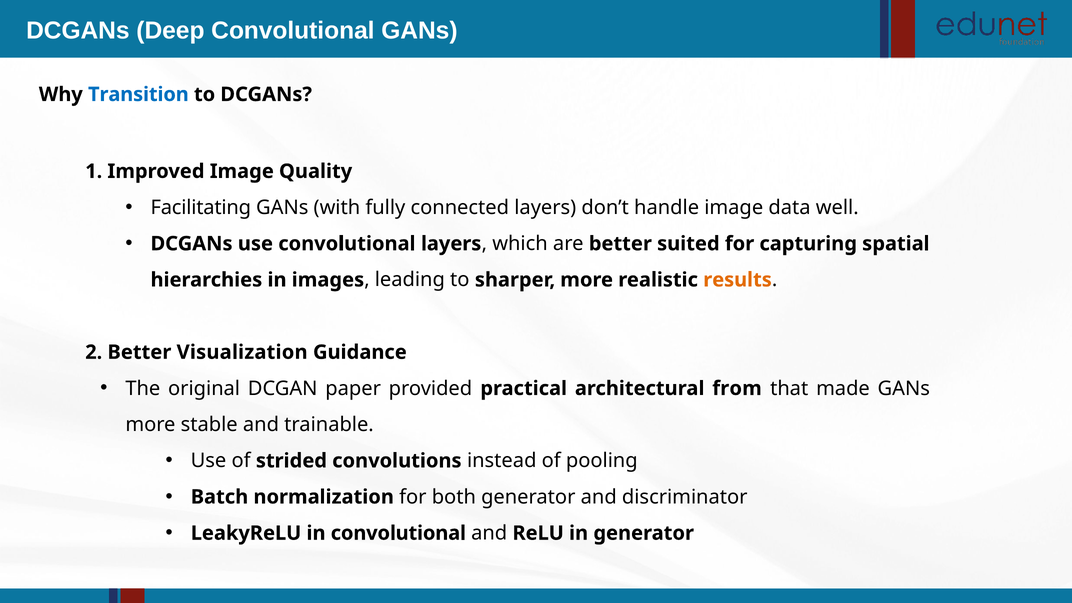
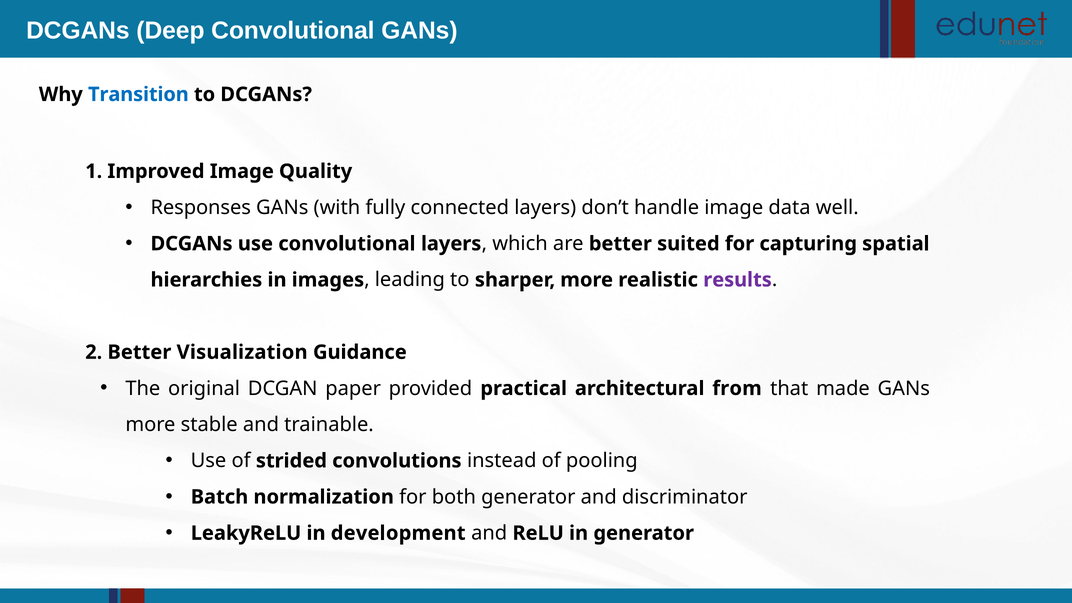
Facilitating: Facilitating -> Responses (201, 208)
results colour: orange -> purple (738, 280)
in convolutional: convolutional -> development (398, 533)
